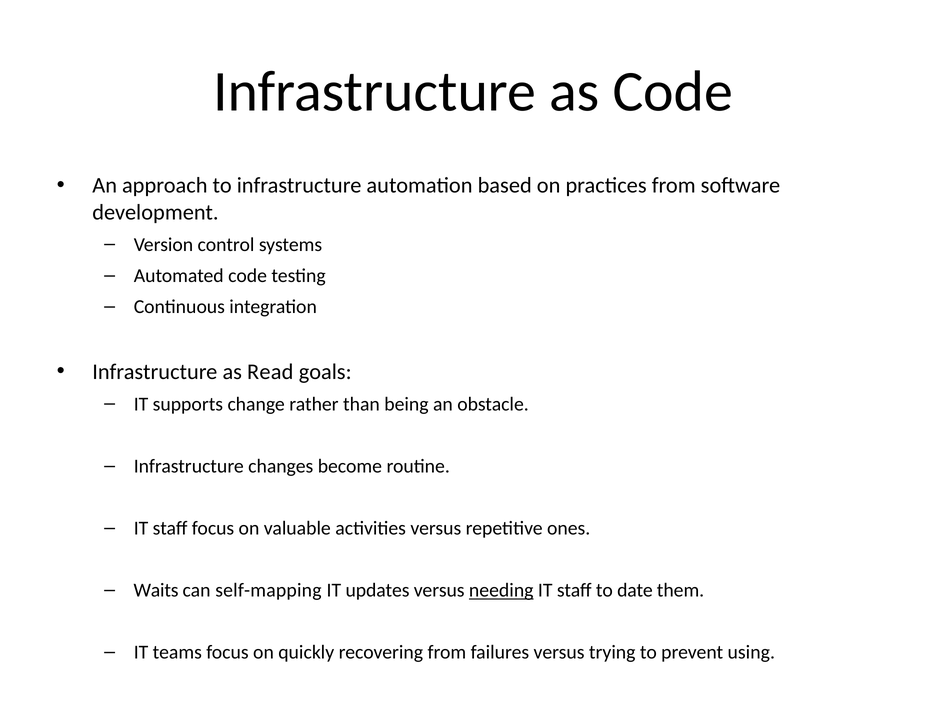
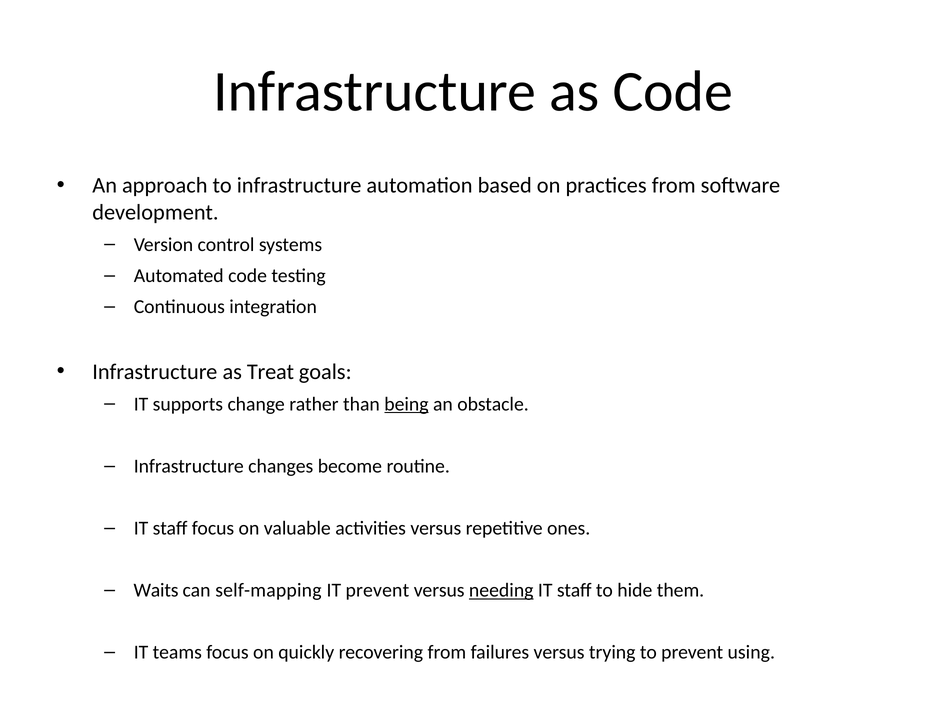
Read: Read -> Treat (270, 372)
being underline: none -> present (406, 404)
IT updates: updates -> prevent (377, 591)
date: date -> hide (635, 591)
